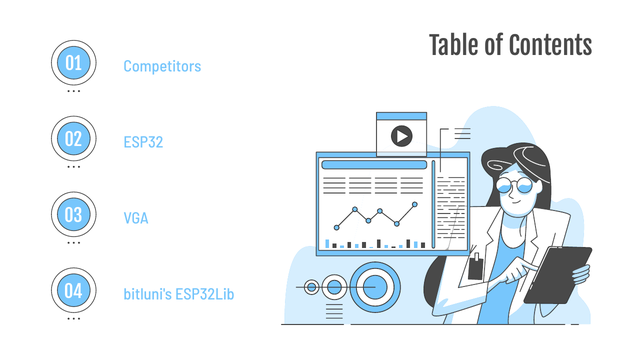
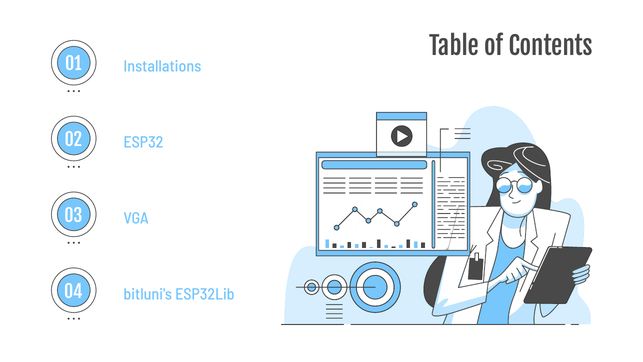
Competitors: Competitors -> Installations (162, 66)
